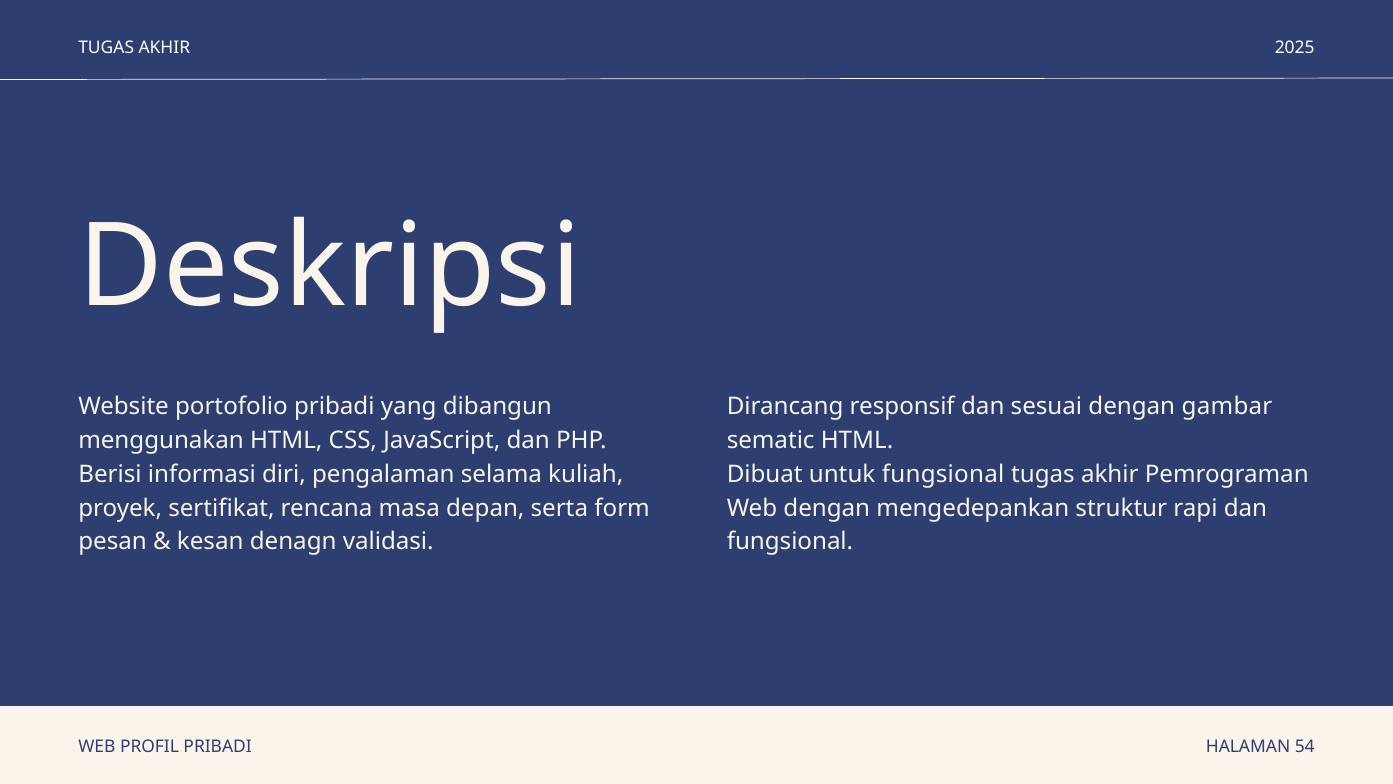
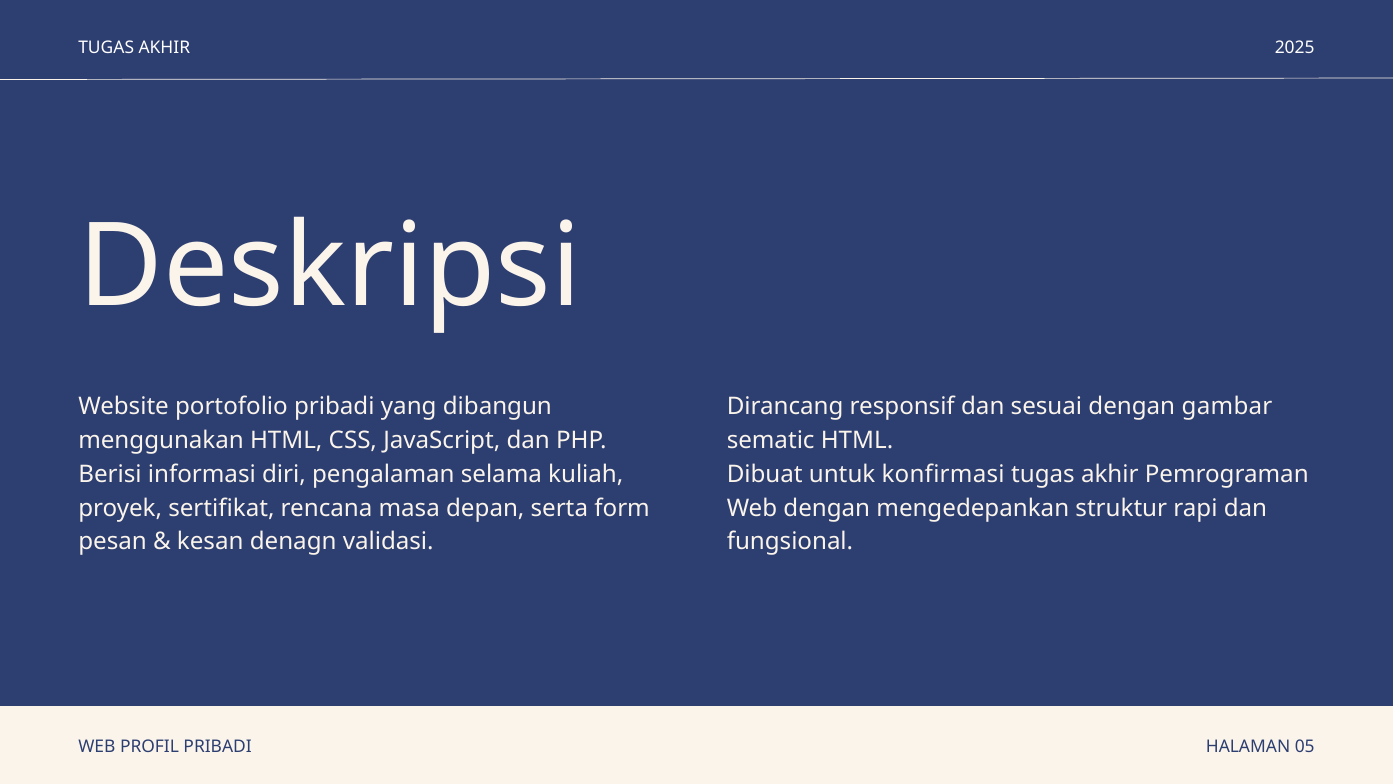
untuk fungsional: fungsional -> konfirmasi (943, 474)
54: 54 -> 05 (1305, 746)
